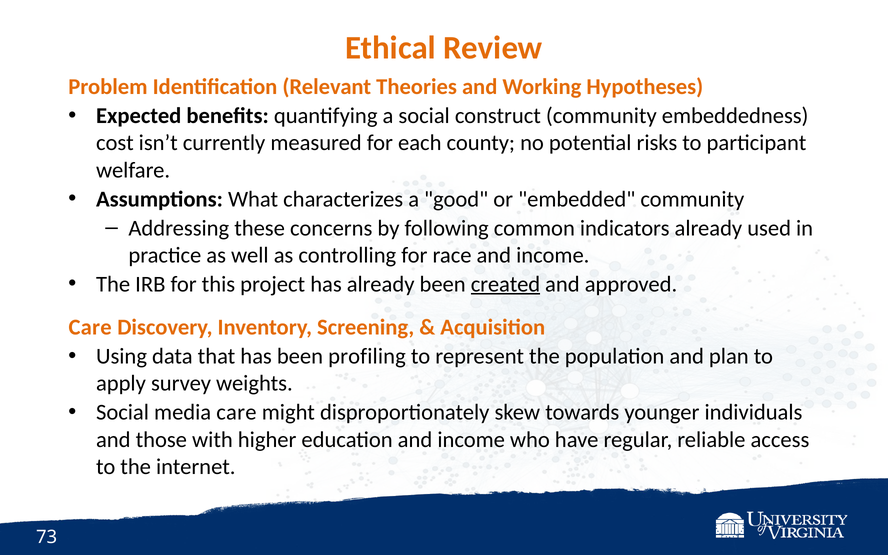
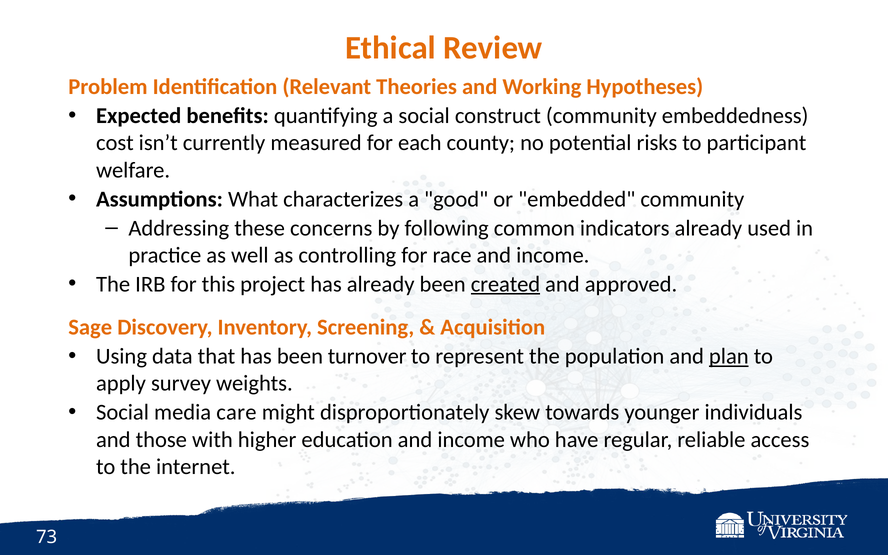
Care: Care -> Sage (90, 327)
profiling: profiling -> turnover (367, 356)
plan underline: none -> present (729, 356)
